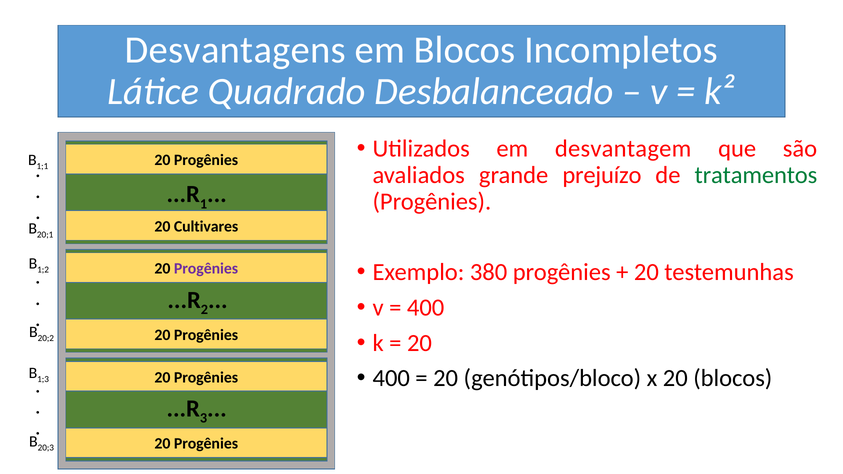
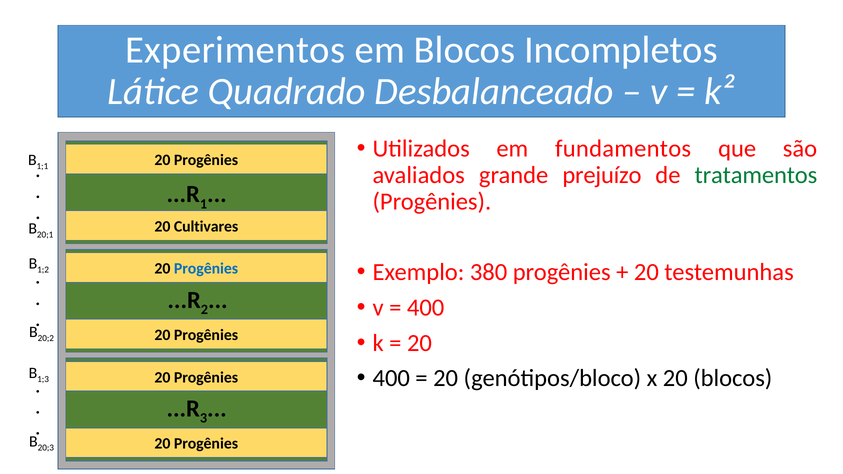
Desvantagens: Desvantagens -> Experimentos (235, 50)
desvantagem: desvantagem -> fundamentos (623, 149)
Progênies colour: purple -> blue (206, 269)
